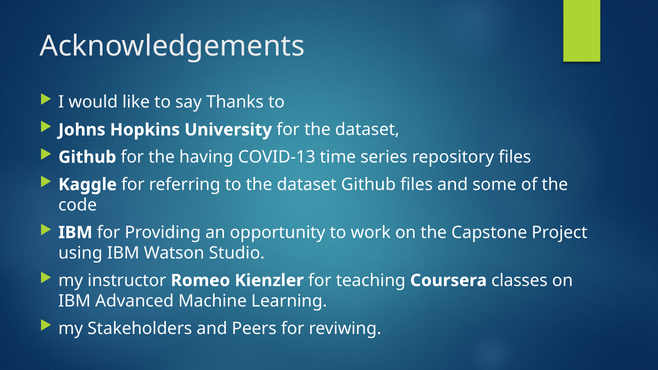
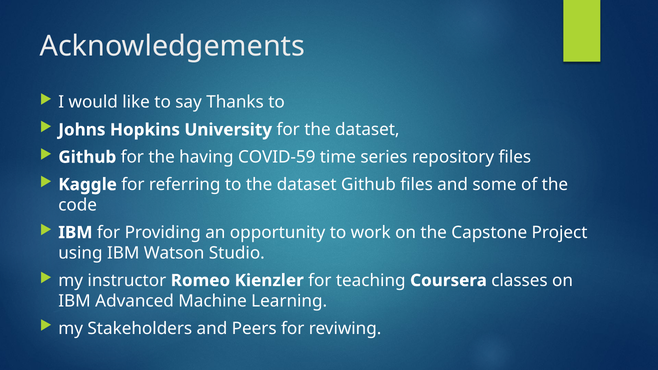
COVID-13: COVID-13 -> COVID-59 (277, 157)
